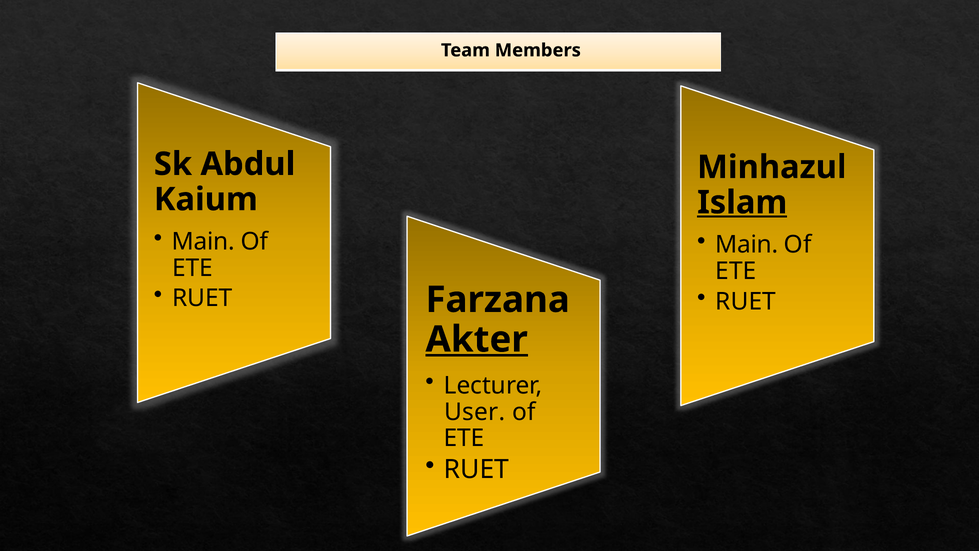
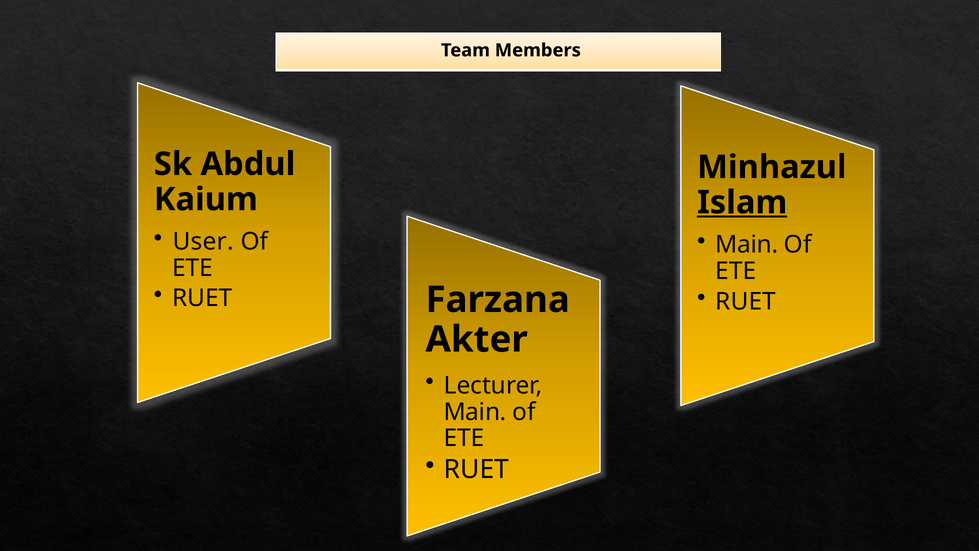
Main: Main -> User (203, 242)
Akter underline: present -> none (477, 339)
User: User -> Main (475, 412)
